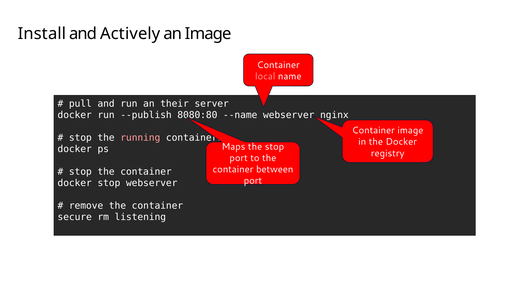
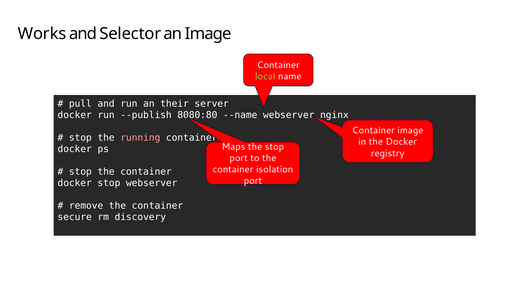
Install: Install -> Works (42, 34)
Actively: Actively -> Selector (130, 34)
local colour: pink -> light green (265, 76)
between: between -> isolation (275, 170)
listening: listening -> discovery (140, 218)
